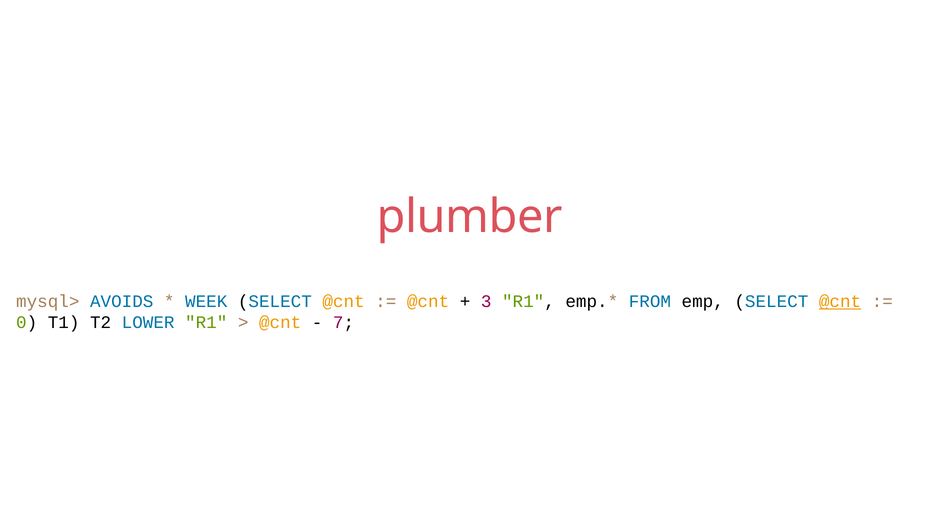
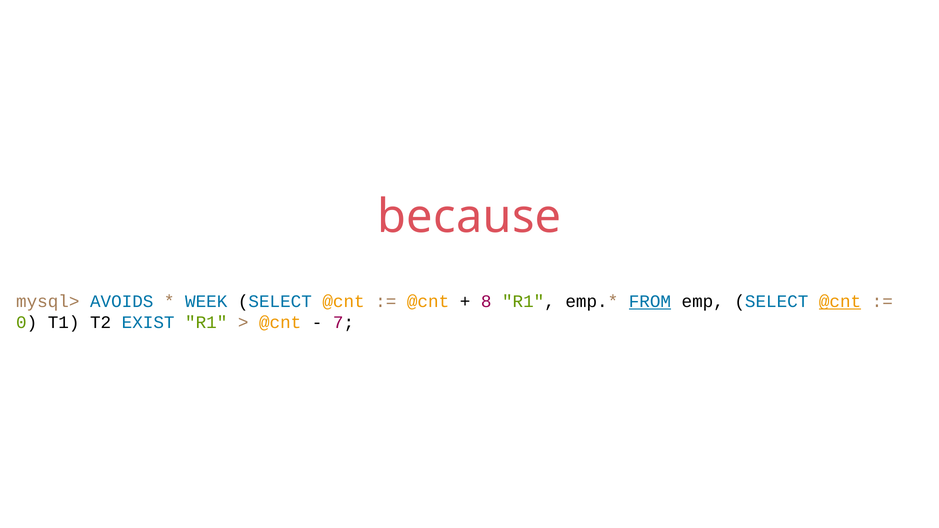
plumber: plumber -> because (469, 217)
3: 3 -> 8 (486, 302)
FROM underline: none -> present (650, 302)
LOWER: LOWER -> EXIST (148, 323)
